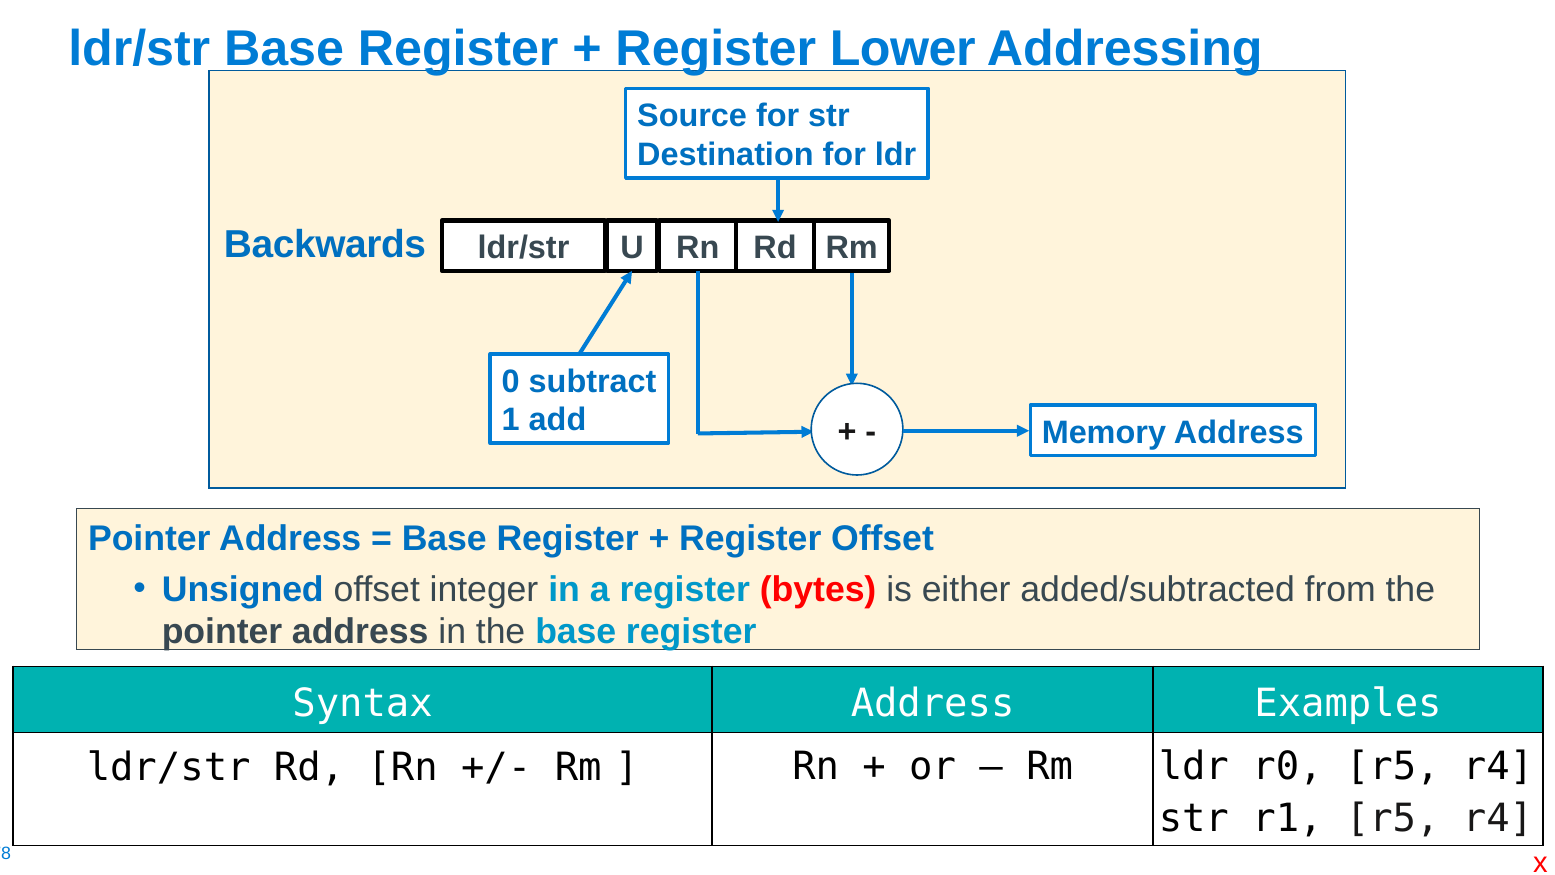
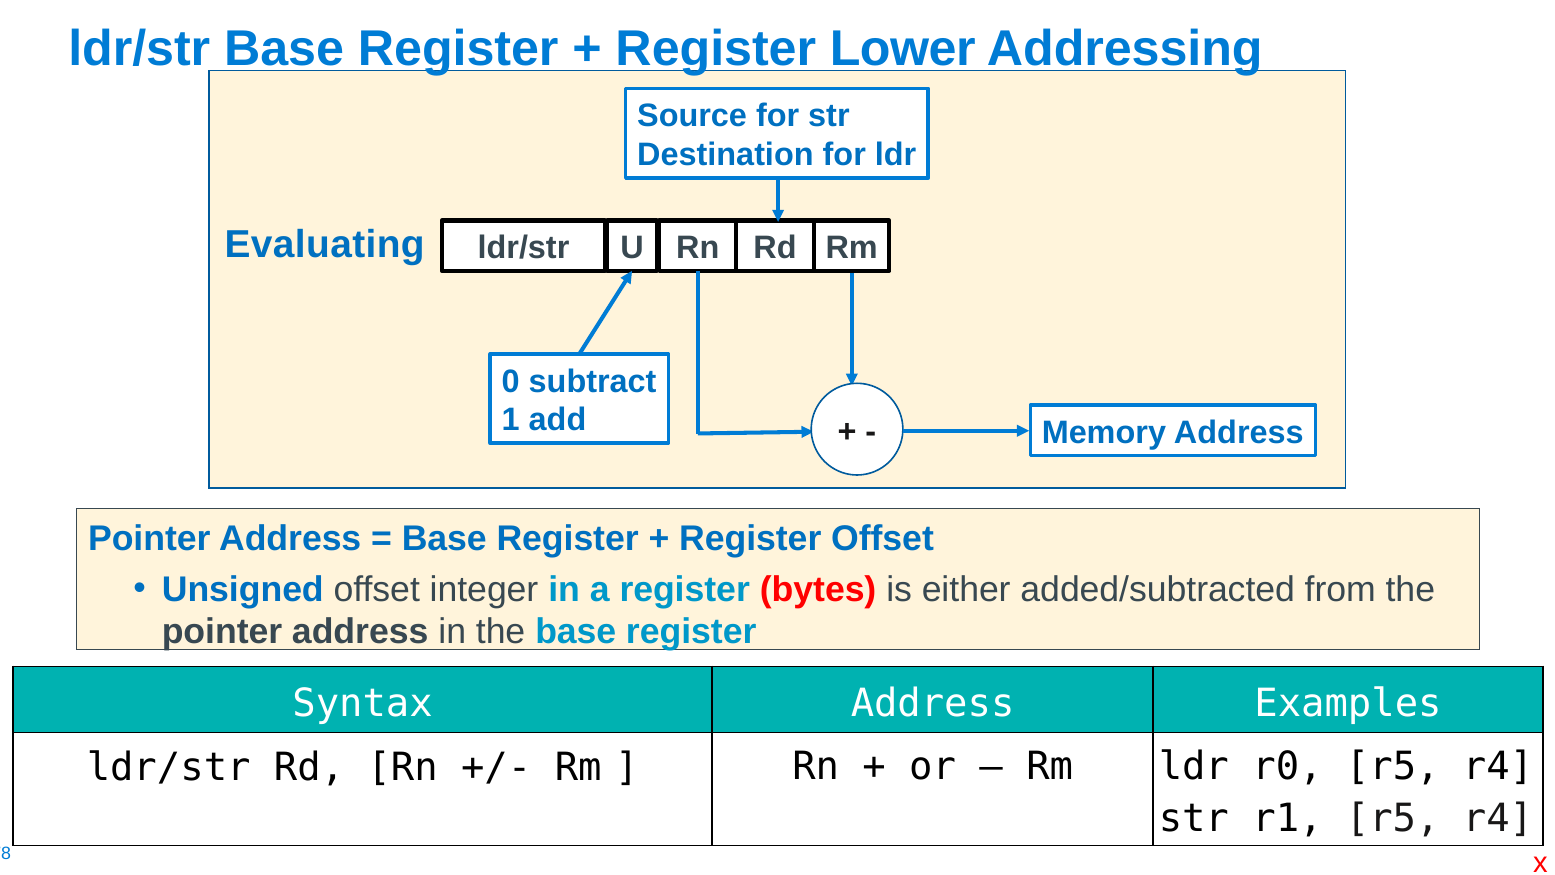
Backwards: Backwards -> Evaluating (325, 244)
